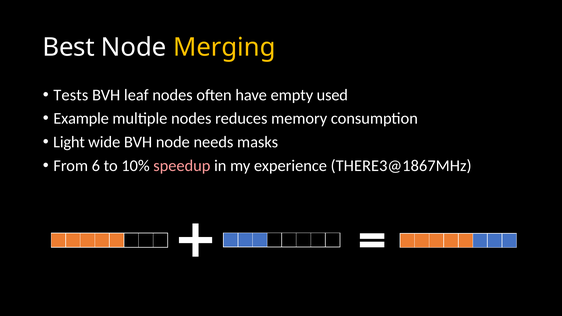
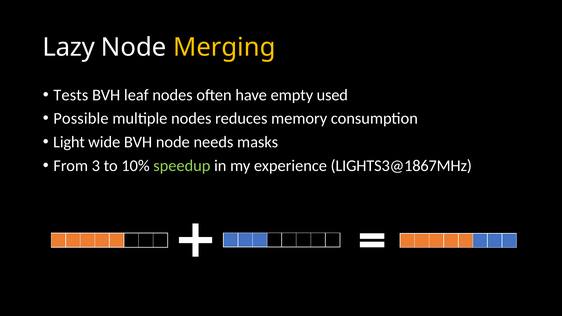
Best: Best -> Lazy (69, 47)
Example: Example -> Possible (81, 119)
6: 6 -> 3 (96, 166)
speedup colour: pink -> light green (182, 166)
THERE3@1867MHz: THERE3@1867MHz -> LIGHTS3@1867MHz (401, 166)
